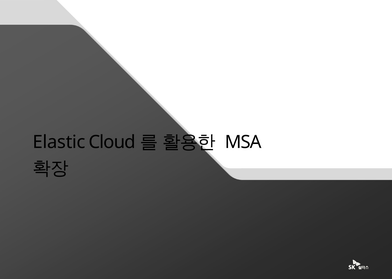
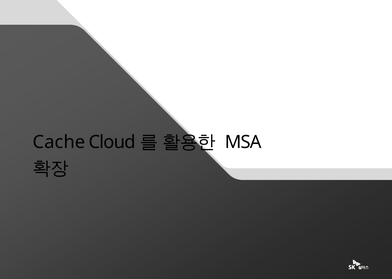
Elastic: Elastic -> Cache (59, 142)
